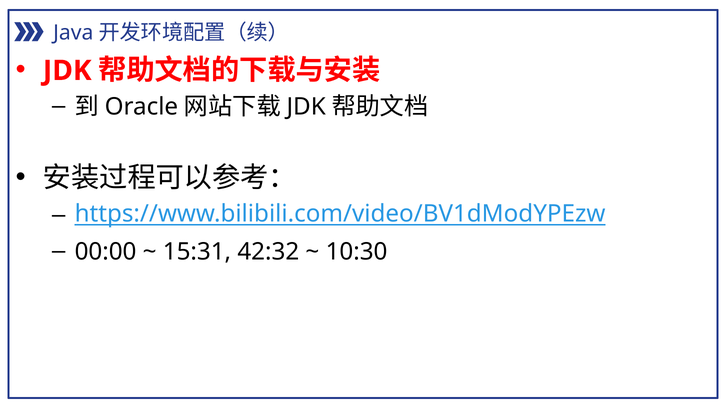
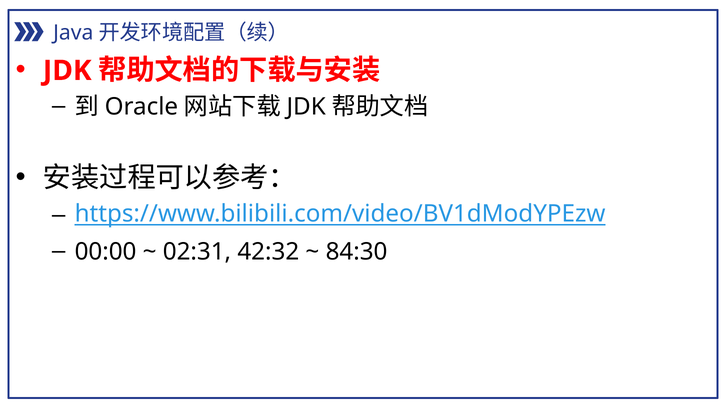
15:31: 15:31 -> 02:31 (197, 252)
10:30: 10:30 -> 84:30 (357, 252)
